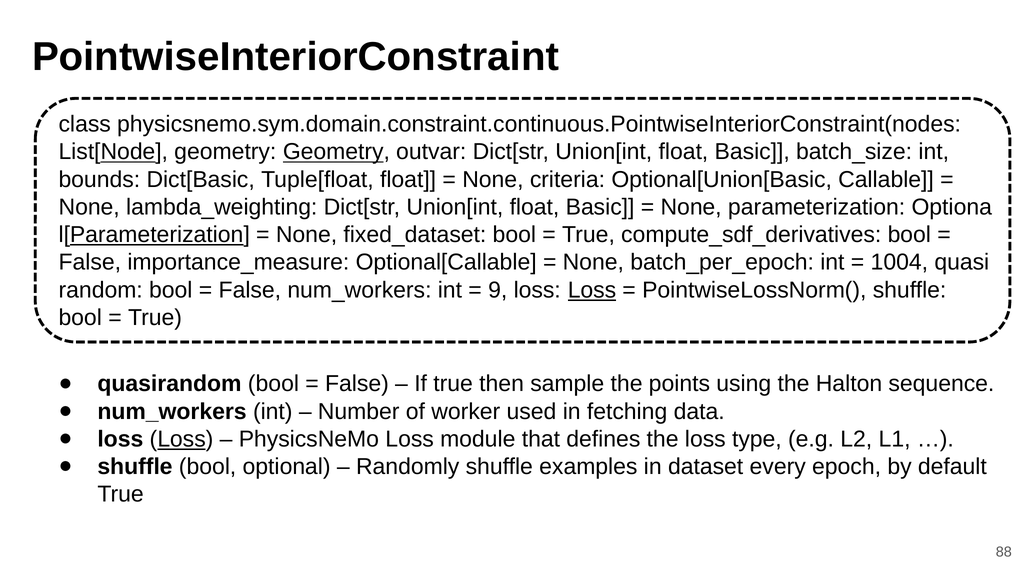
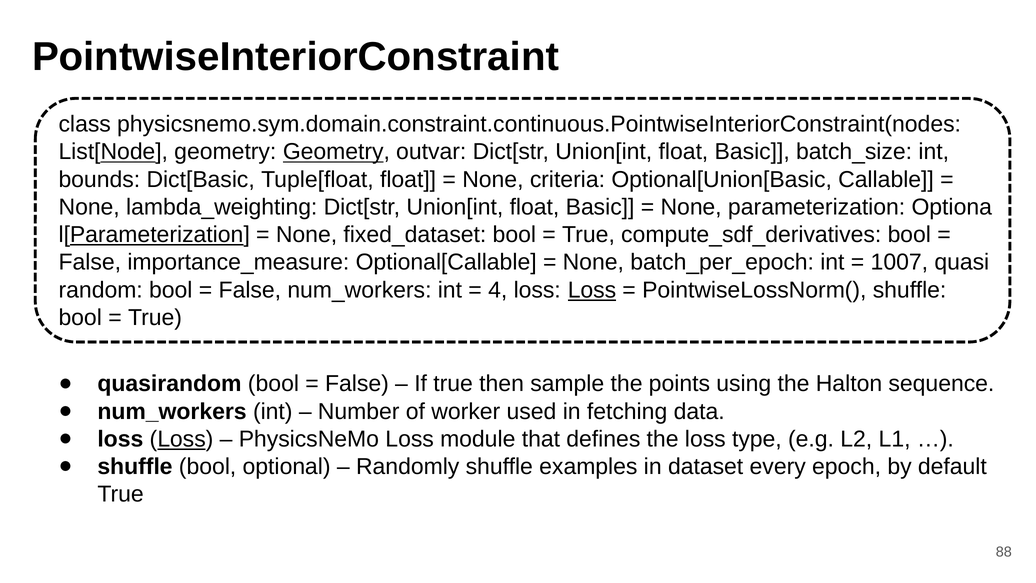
1004: 1004 -> 1007 (899, 262)
9: 9 -> 4 (498, 290)
